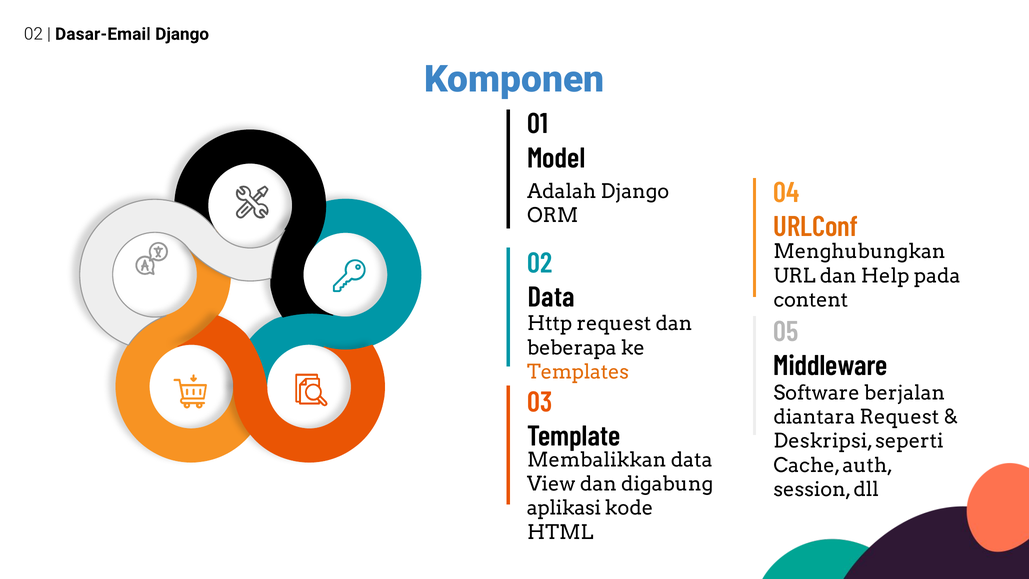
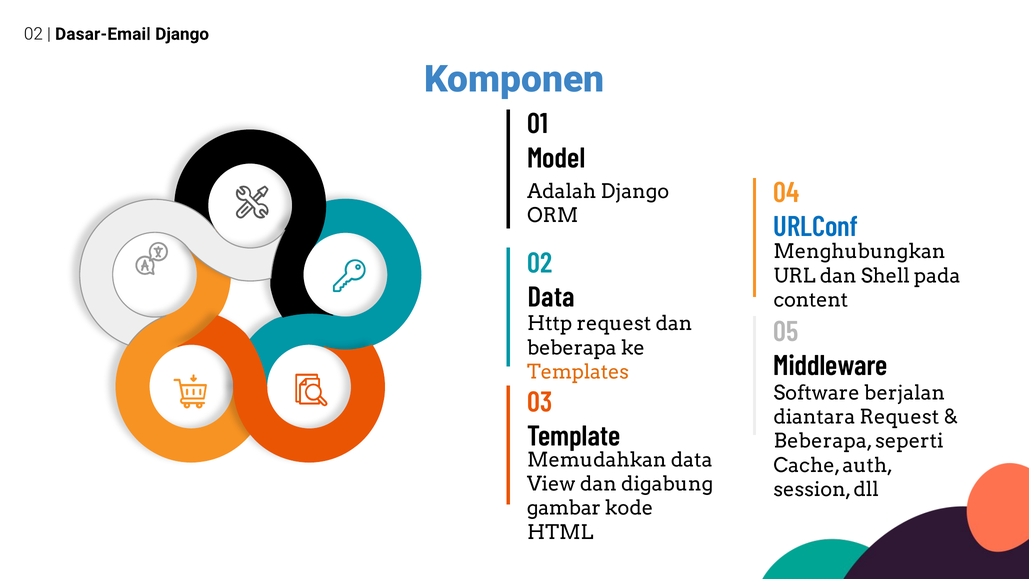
URLConf colour: orange -> blue (816, 227)
Help: Help -> Shell (885, 276)
Deskripsi: Deskripsi -> Beberapa (823, 441)
Membalikkan: Membalikkan -> Memudahkan (597, 460)
aplikasi: aplikasi -> gambar (564, 508)
